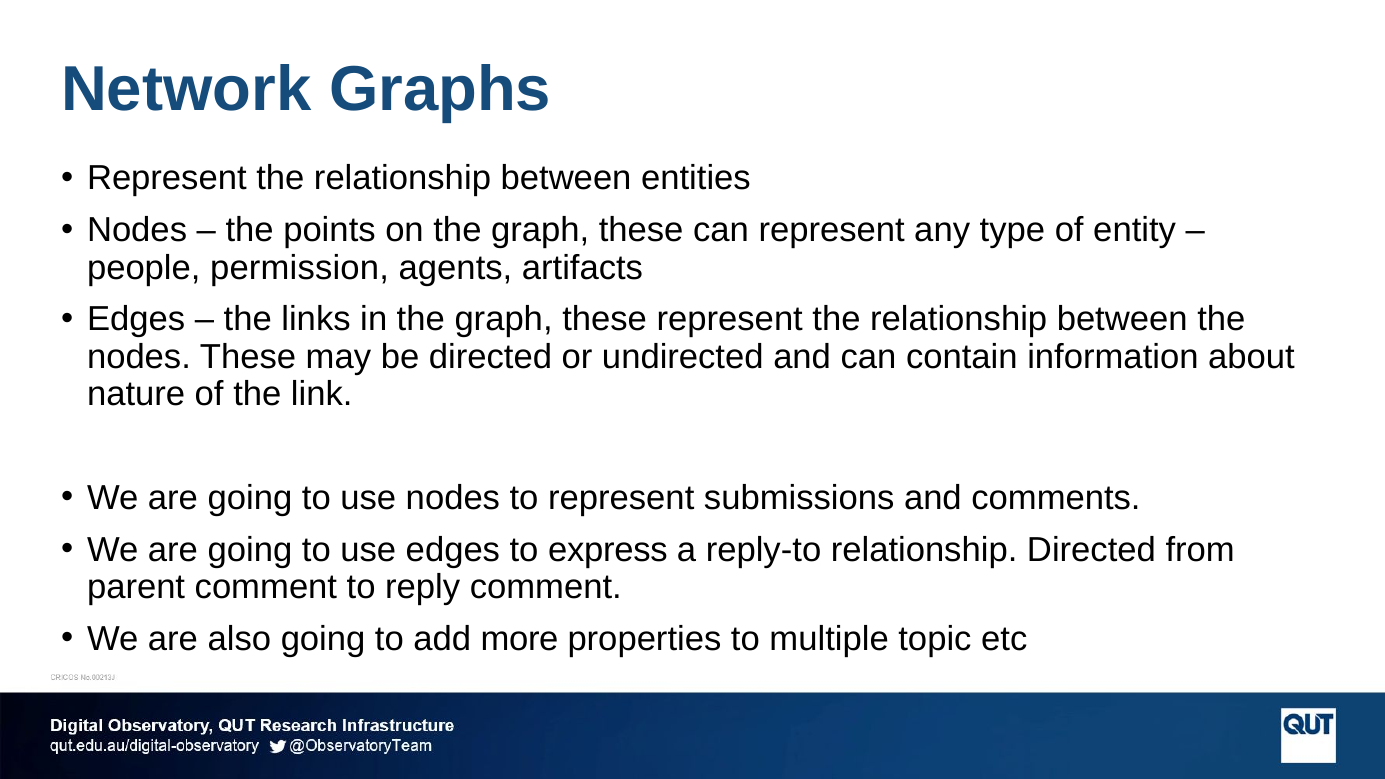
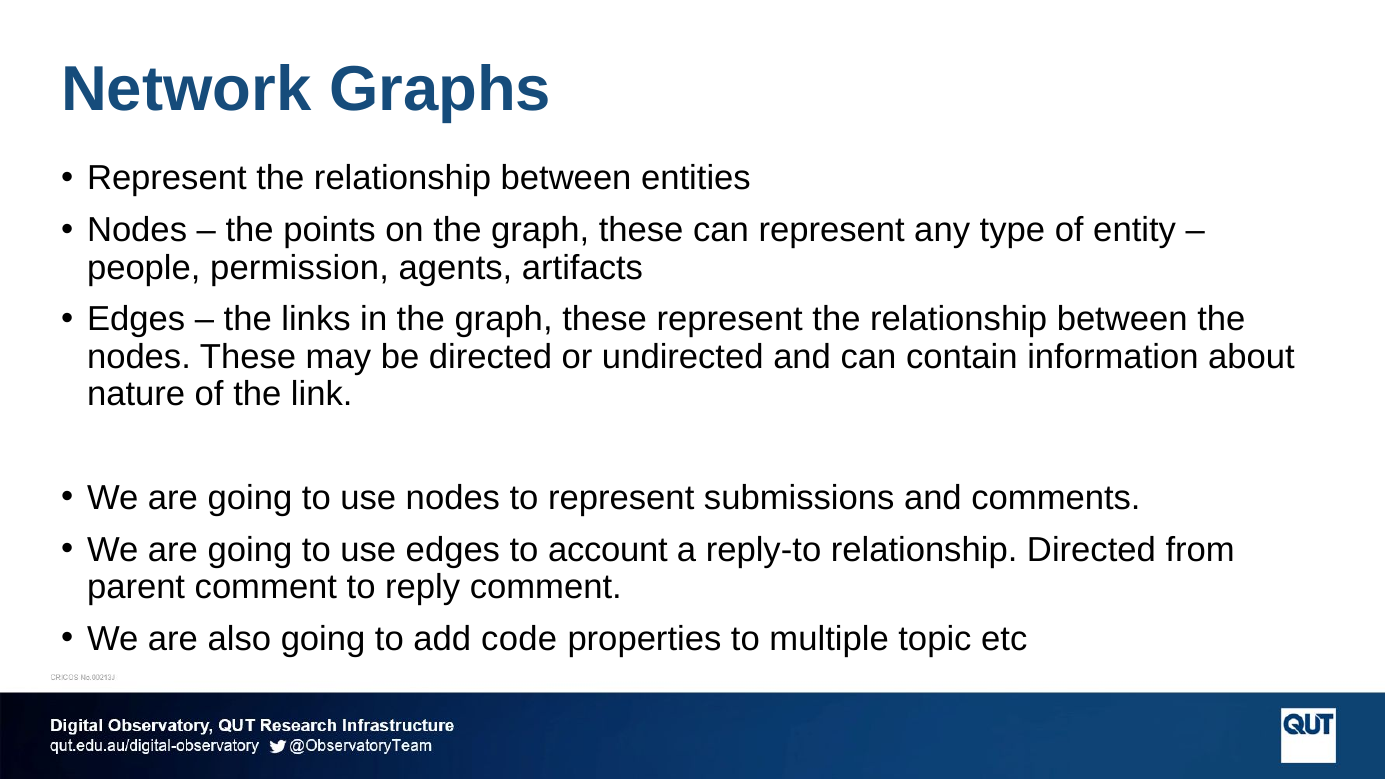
express: express -> account (608, 550)
more: more -> code (519, 639)
